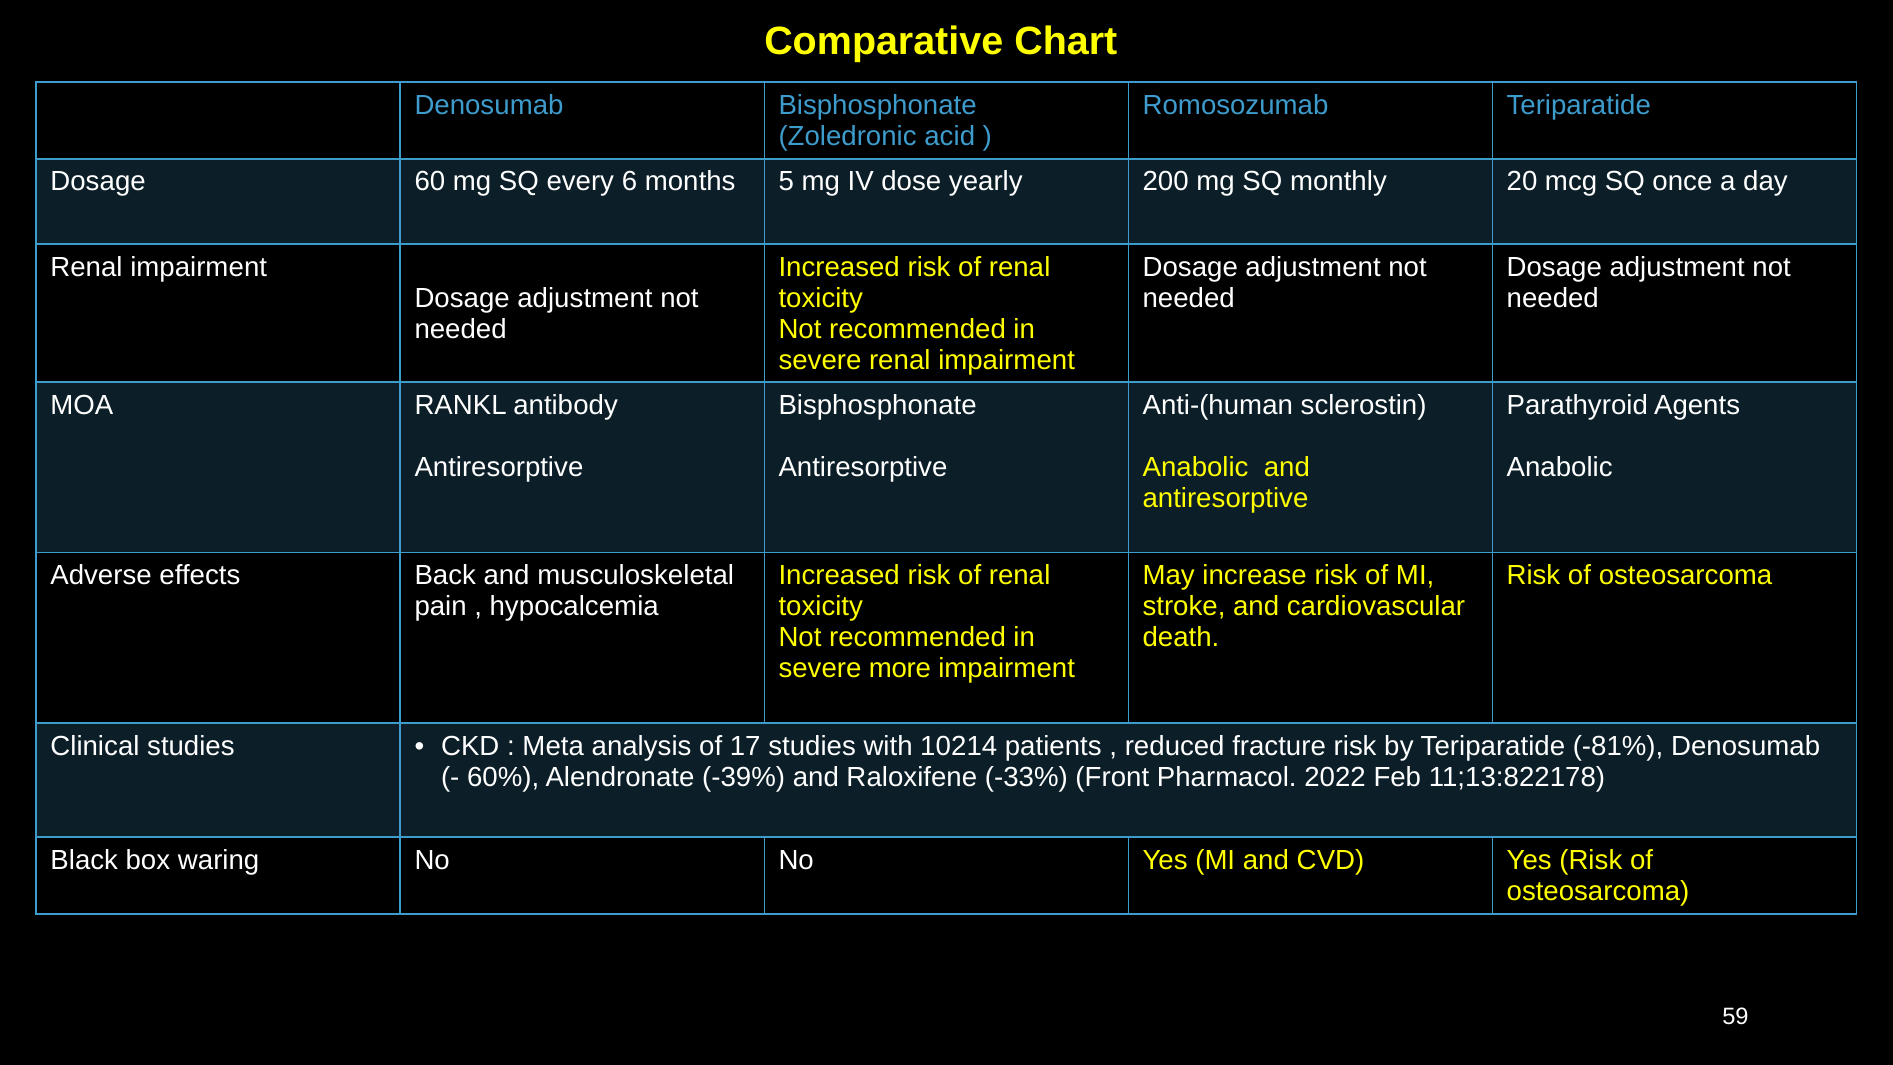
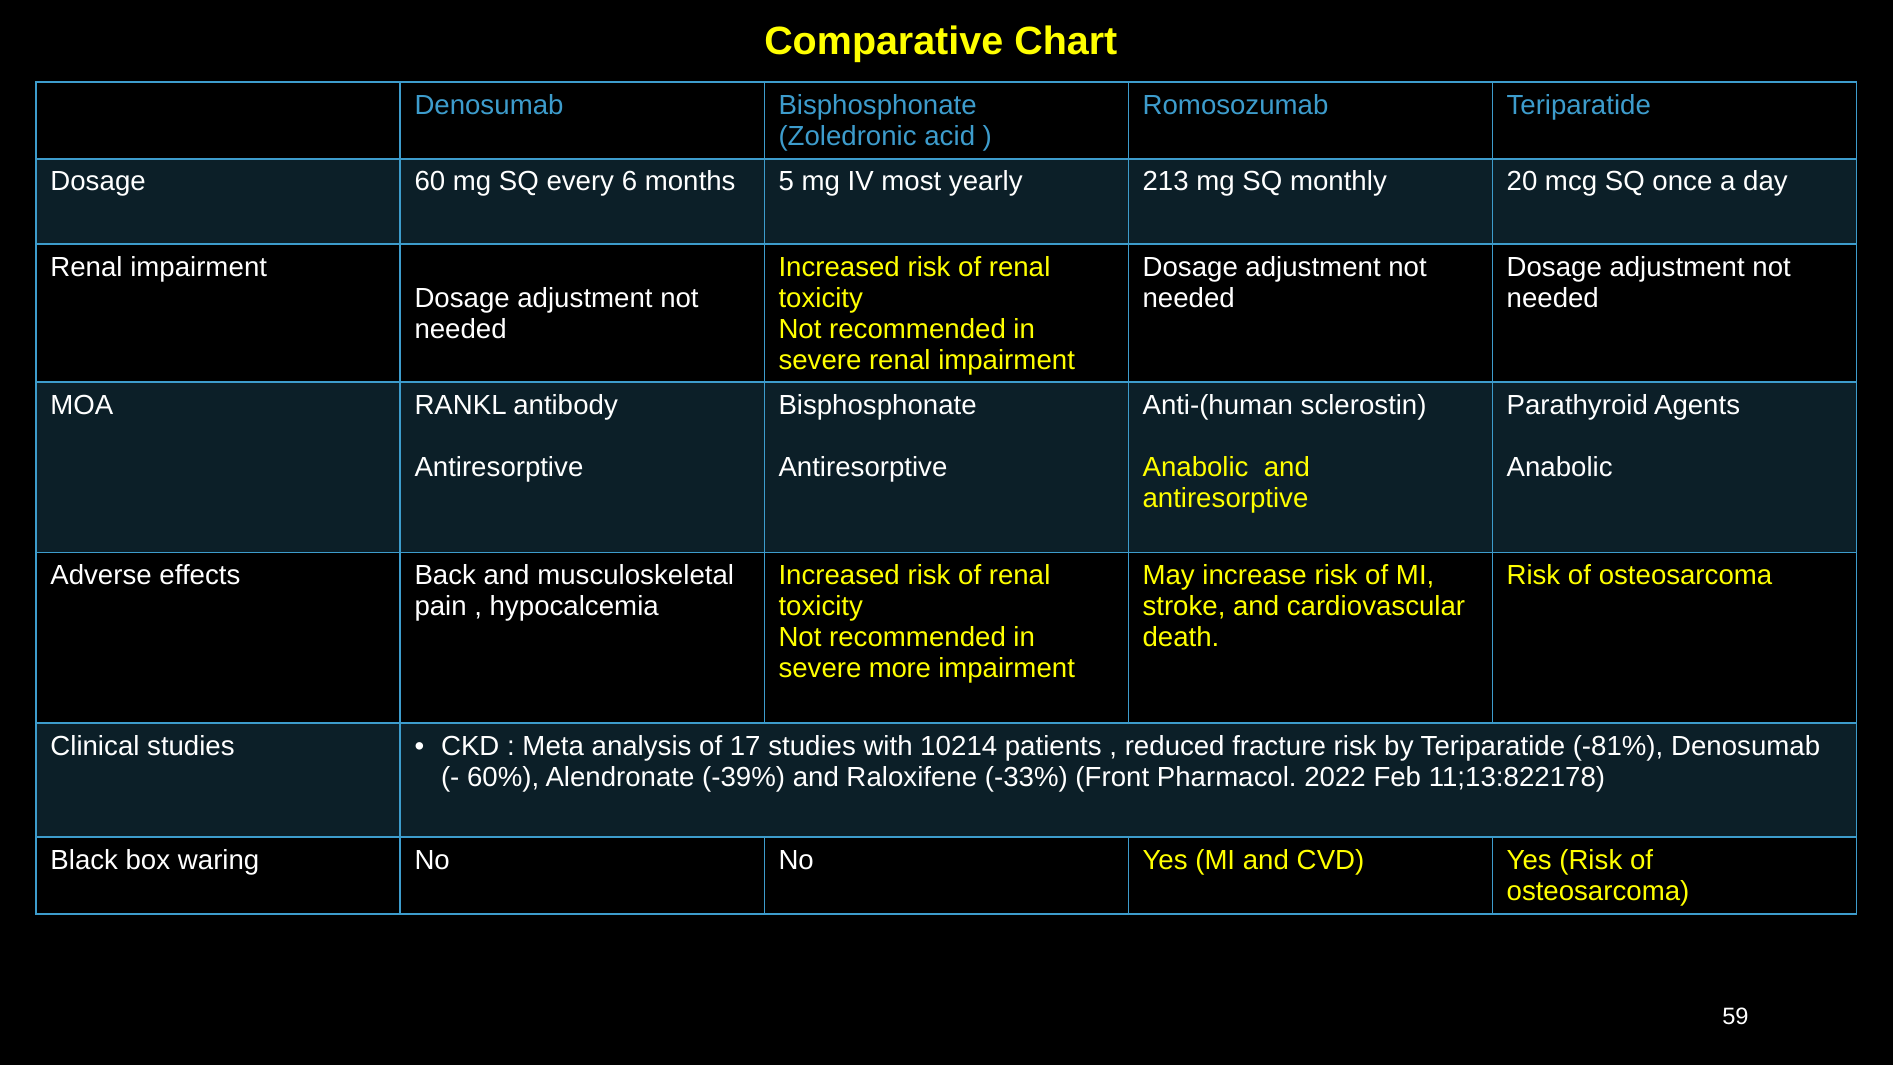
dose: dose -> most (911, 182)
200: 200 -> 213 (1166, 182)
